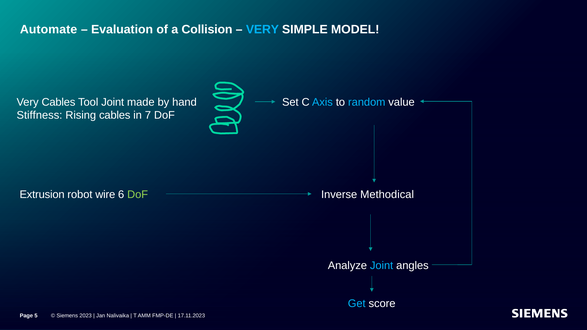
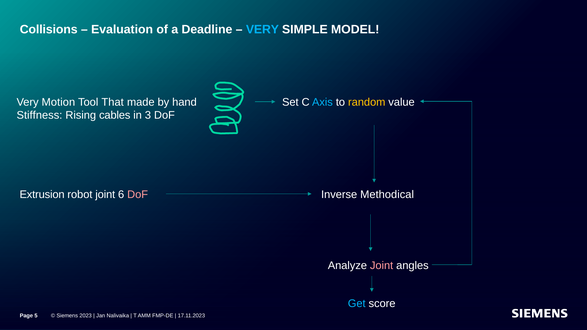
Automate: Automate -> Collisions (49, 30)
Collision: Collision -> Deadline (207, 30)
Very Cables: Cables -> Motion (58, 102)
Tool Joint: Joint -> That (113, 102)
random colour: light blue -> yellow (367, 102)
7: 7 -> 3 (148, 115)
robot wire: wire -> joint (105, 195)
DoF colour: light green -> pink (138, 195)
Joint colour: light blue -> pink (382, 266)
